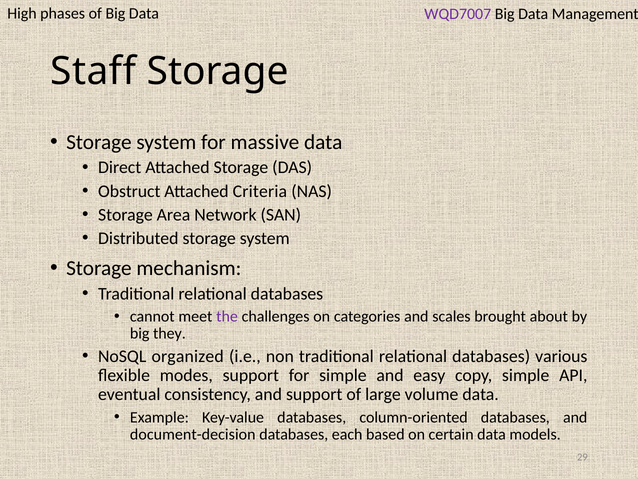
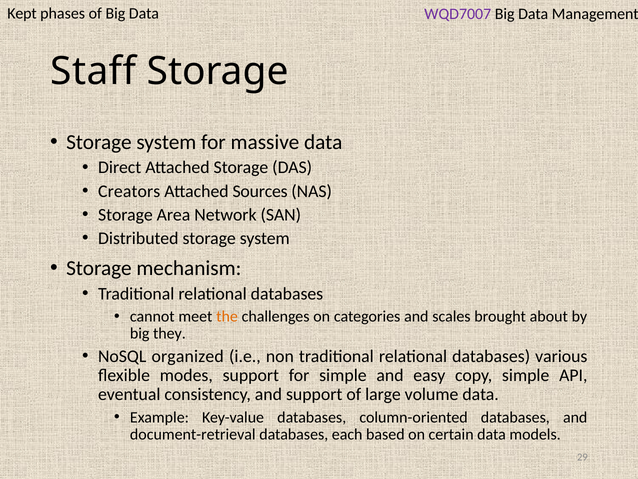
High: High -> Kept (22, 14)
Obstruct: Obstruct -> Creators (129, 191)
Criteria: Criteria -> Sources (260, 191)
the colour: purple -> orange (227, 316)
document-decision: document-decision -> document-retrieval (193, 434)
